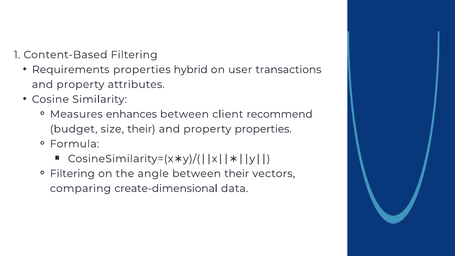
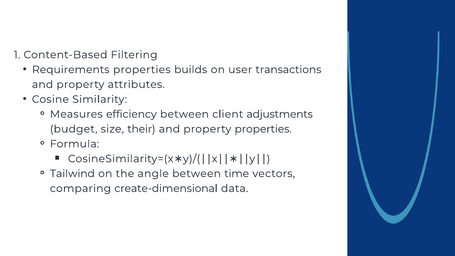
hybrid: hybrid -> builds (191, 70)
enhances: enhances -> efficiency (131, 114)
recommend: recommend -> adjustments (280, 114)
Filtering: Filtering -> Tailwind (72, 174)
between their: their -> time (237, 174)
